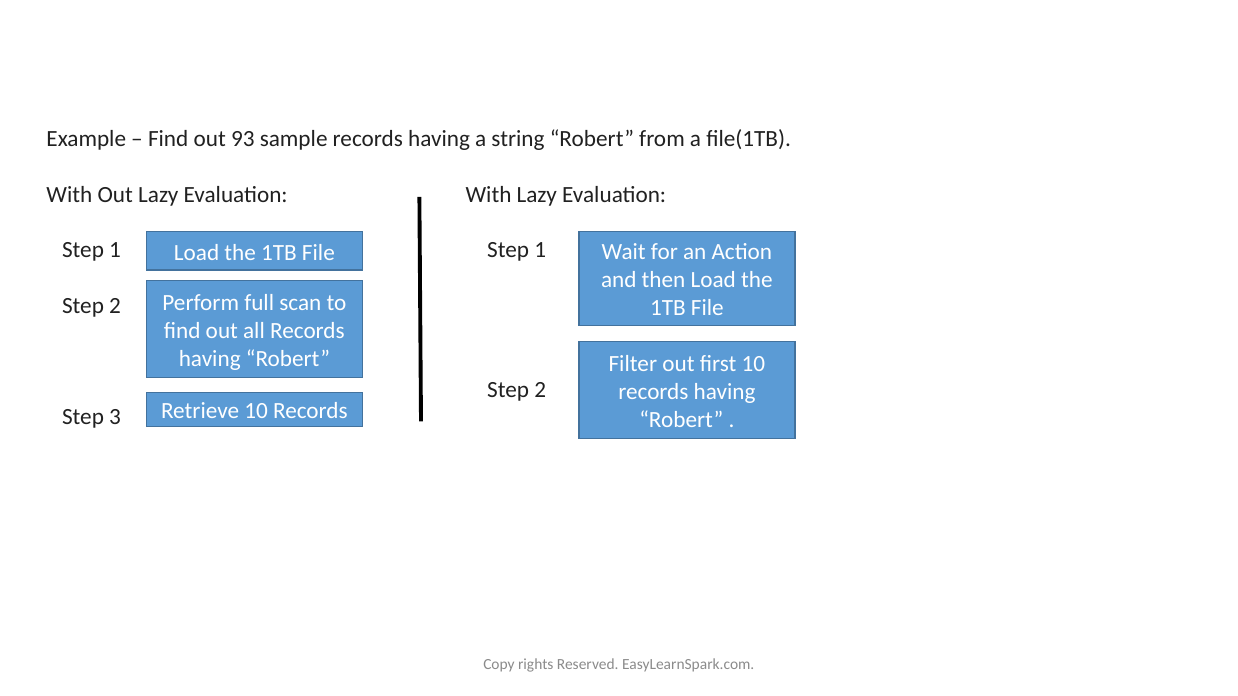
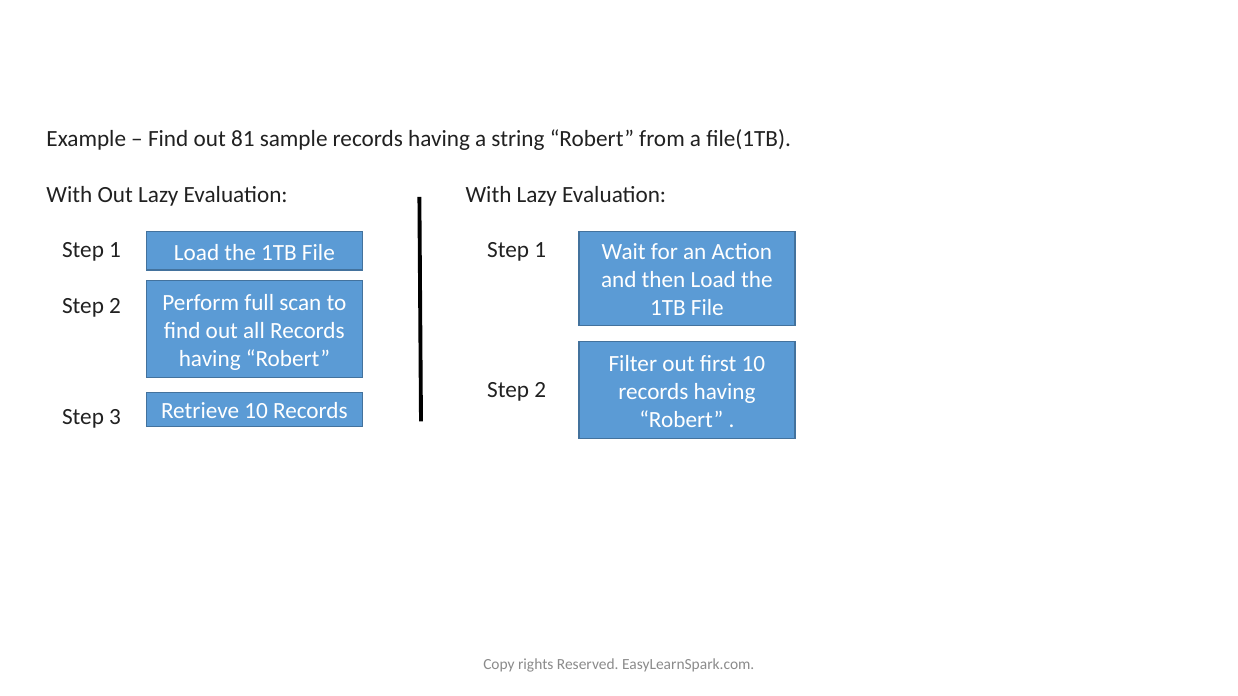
93: 93 -> 81 (243, 139)
